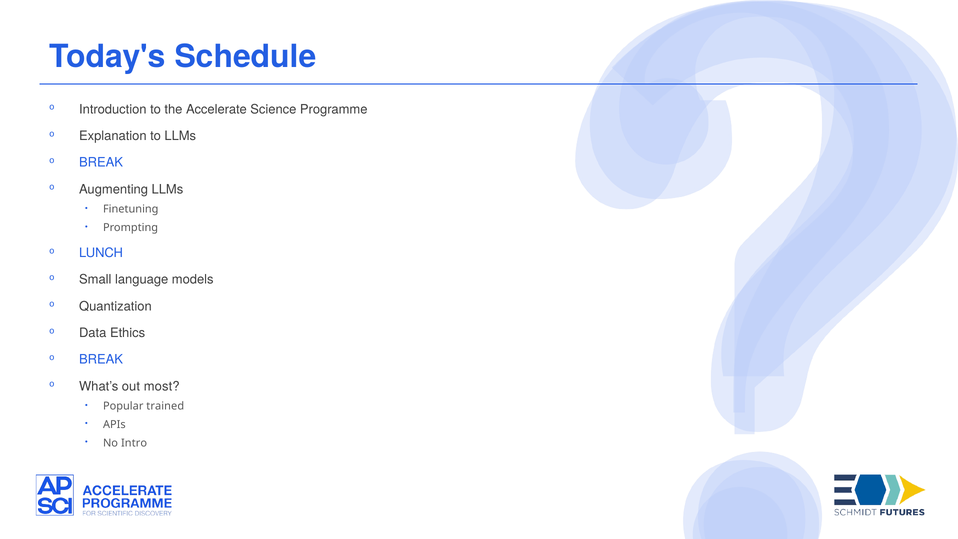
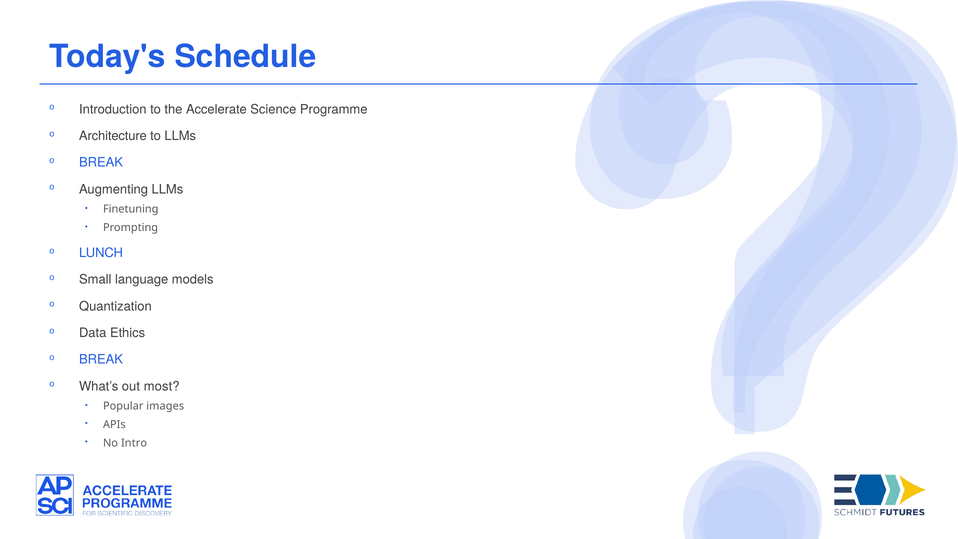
Explanation: Explanation -> Architecture (113, 136)
trained: trained -> images (165, 406)
